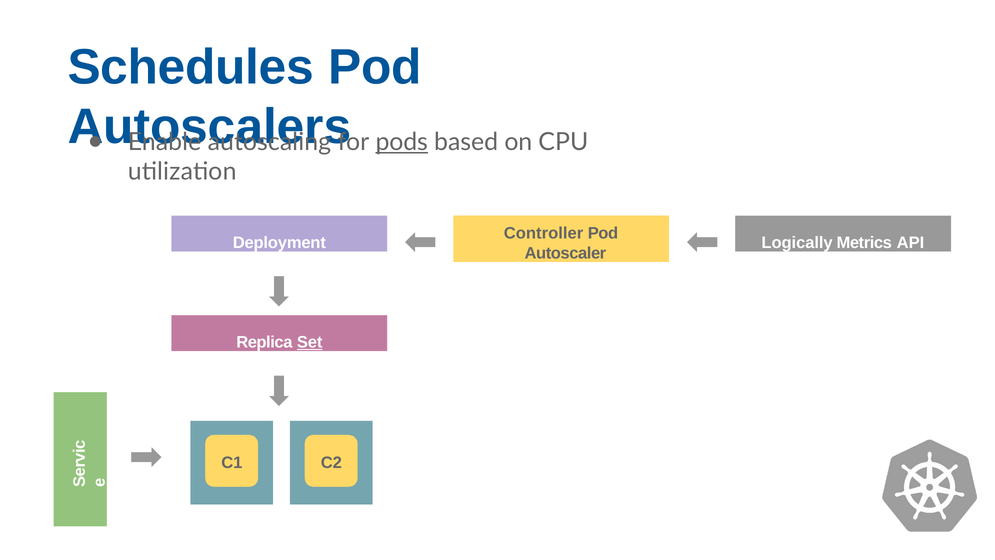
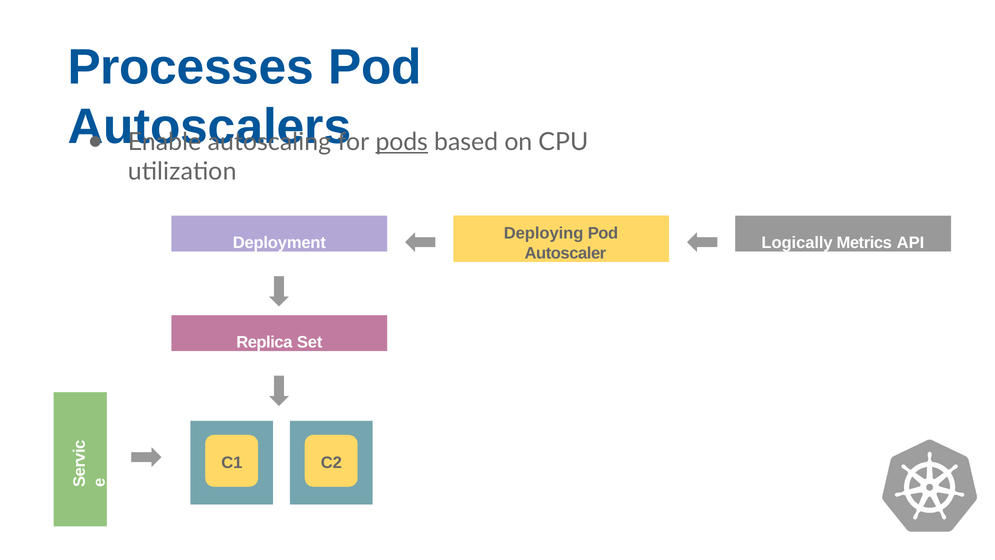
Schedules: Schedules -> Processes (191, 67)
Controller: Controller -> Deploying (544, 233)
Set underline: present -> none (310, 342)
